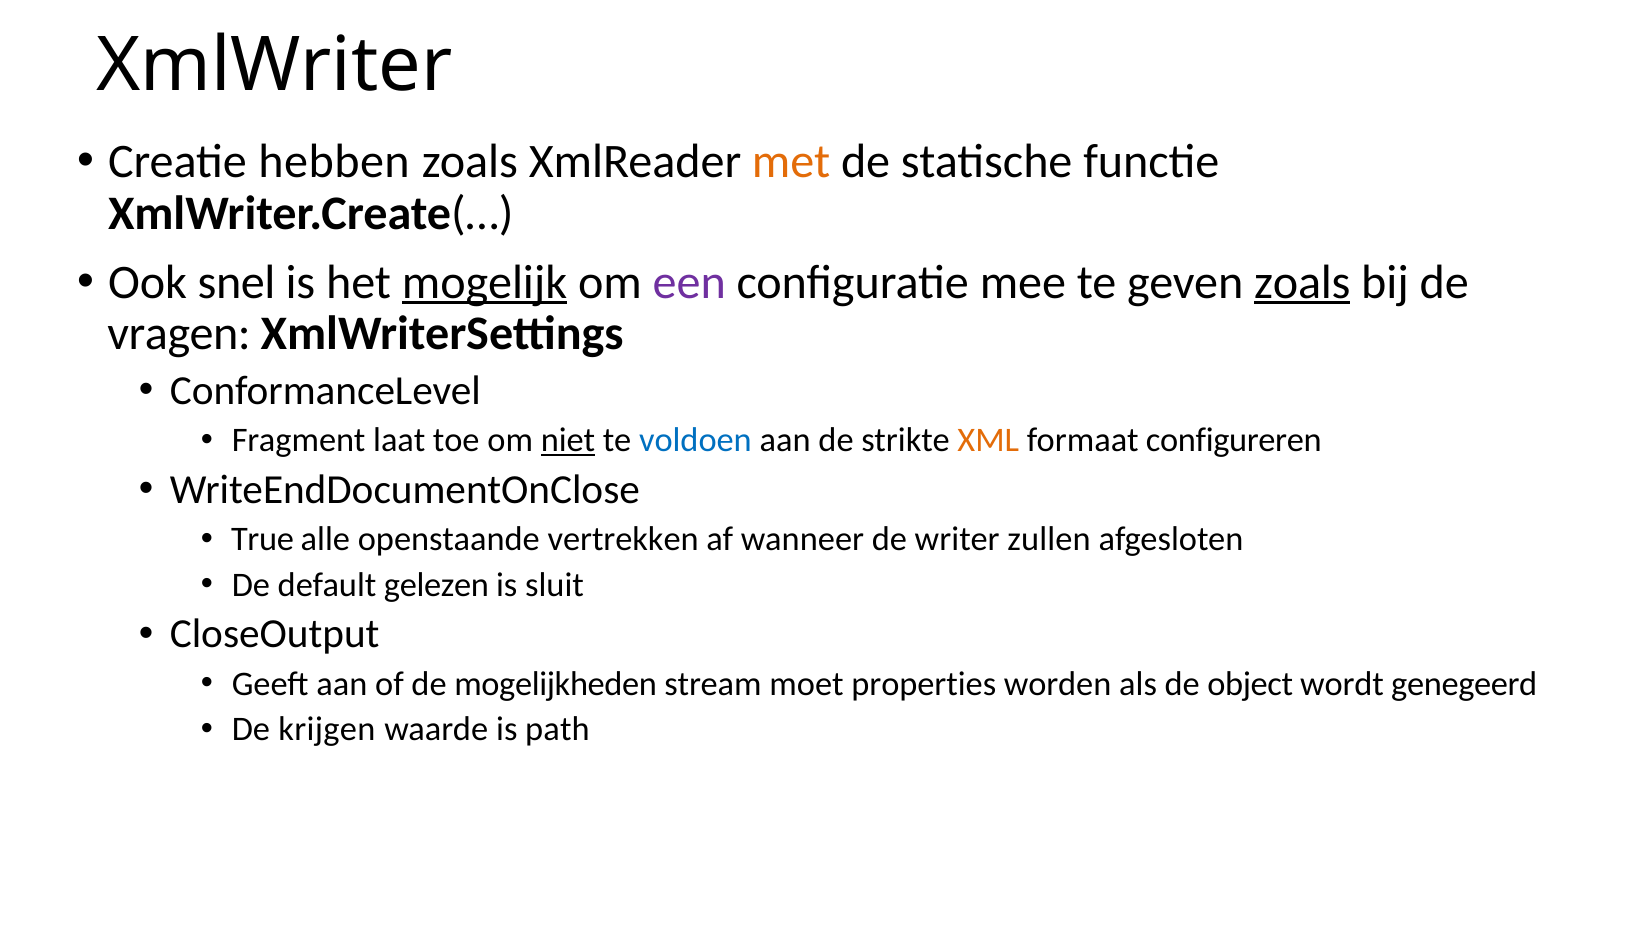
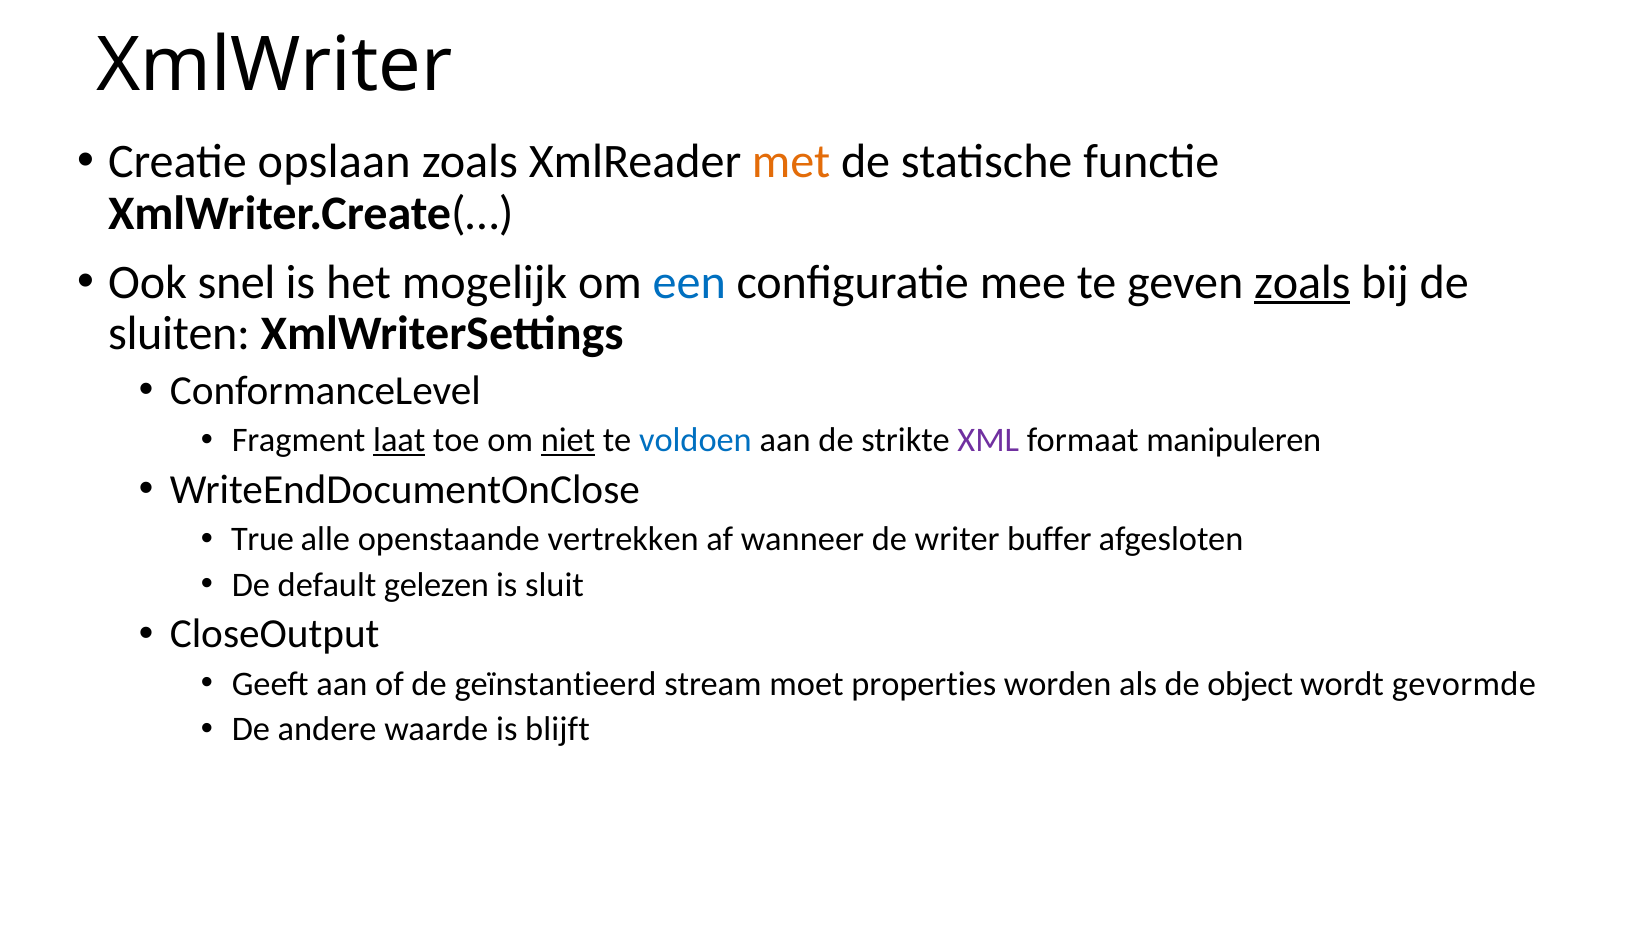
hebben: hebben -> opslaan (334, 161)
mogelijk underline: present -> none (485, 282)
een colour: purple -> blue (689, 282)
vragen: vragen -> sluiten (179, 334)
laat underline: none -> present (399, 440)
XML colour: orange -> purple (988, 440)
configureren: configureren -> manipuleren (1234, 440)
zullen: zullen -> buffer (1049, 539)
mogelijkheden: mogelijkheden -> geïnstantieerd (556, 684)
genegeerd: genegeerd -> gevormde (1464, 684)
krijgen: krijgen -> andere (327, 730)
path: path -> blijft (558, 730)
